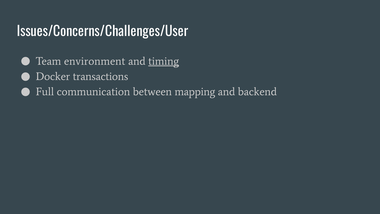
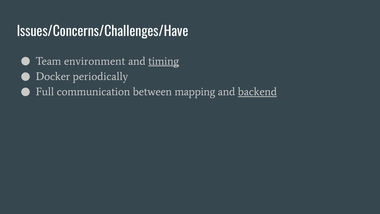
Issues/Concerns/Challenges/User: Issues/Concerns/Challenges/User -> Issues/Concerns/Challenges/Have (103, 31)
transactions: transactions -> periodically (100, 76)
backend underline: none -> present (257, 92)
